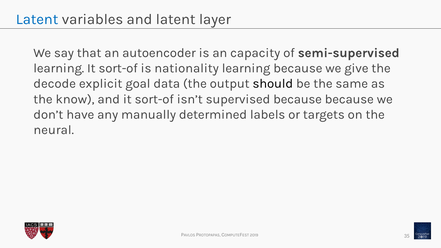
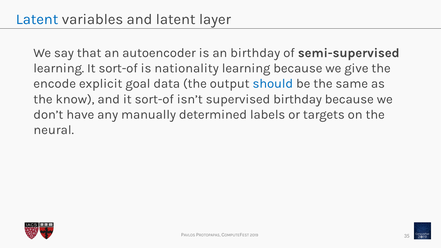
an capacity: capacity -> birthday (255, 53)
decode: decode -> encode (55, 84)
should colour: black -> blue (273, 84)
supervised because: because -> birthday (298, 99)
